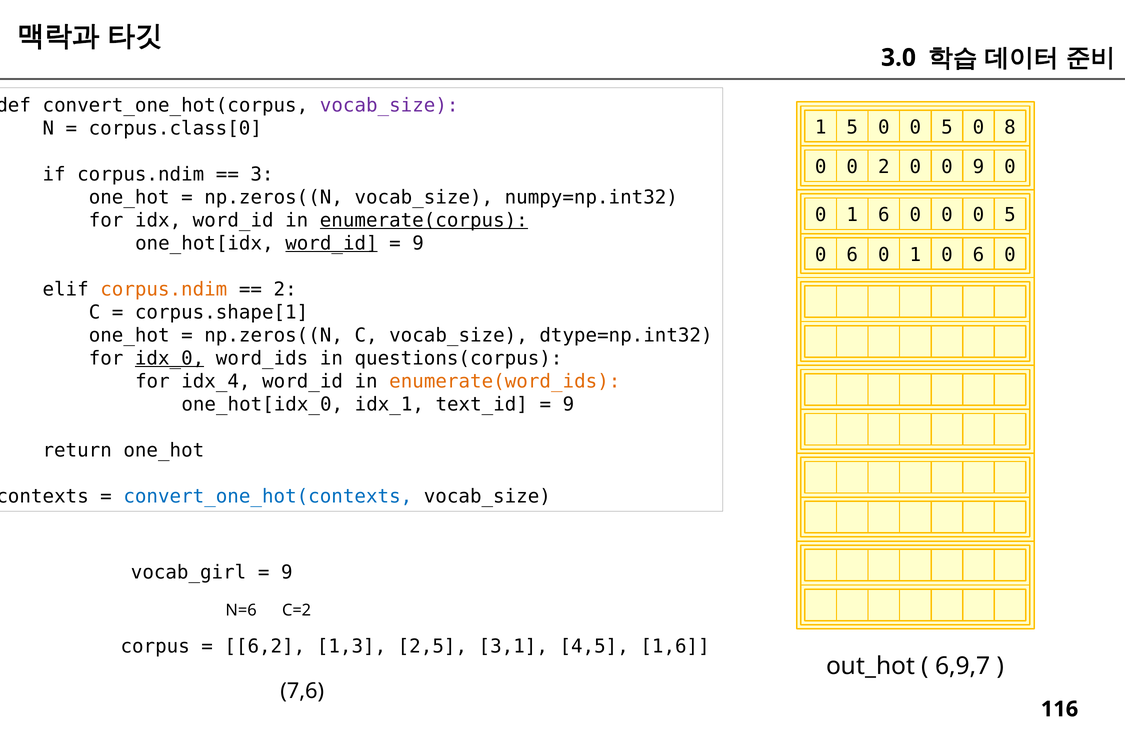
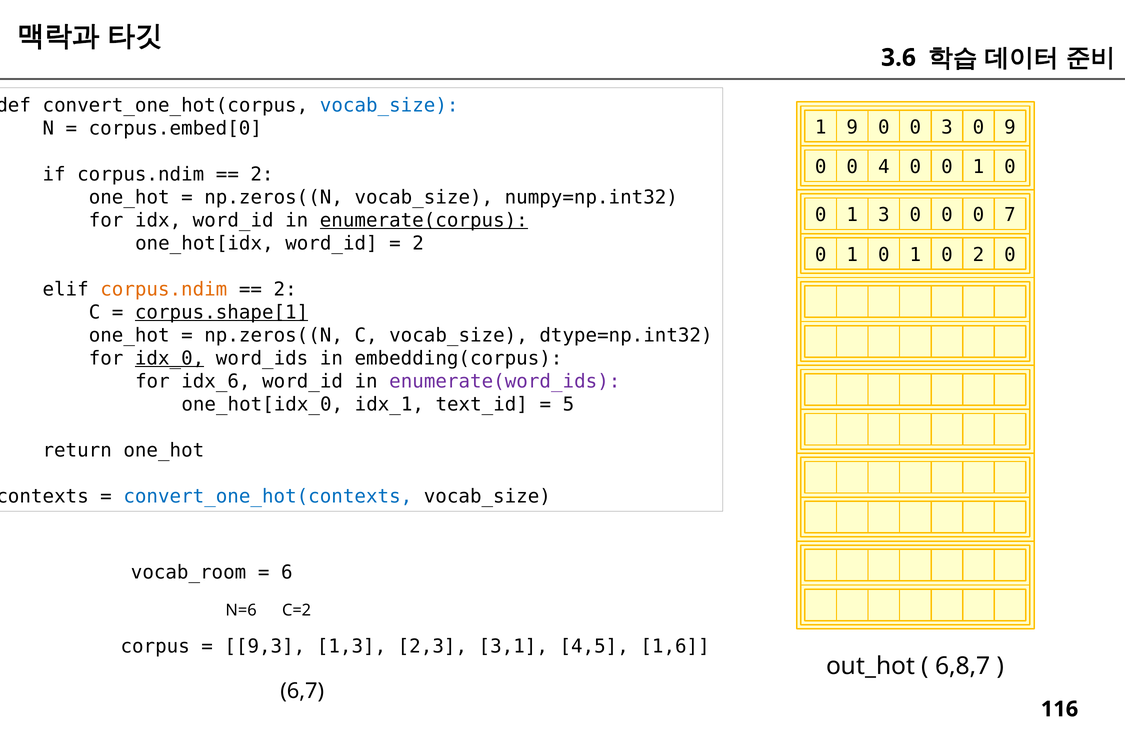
3.0: 3.0 -> 3.6 (898, 58)
vocab_size colour: purple -> blue (389, 105)
1 5: 5 -> 9 (852, 127)
5: 5 -> 3 (947, 127)
0 8: 8 -> 9 (1010, 127)
corpus.class[0: corpus.class[0 -> corpus.embed[0 (175, 128)
0 2: 2 -> 4 (884, 167)
9: 9 -> 1 (978, 167)
3: 3 -> 2 (262, 174)
1 6: 6 -> 3 (884, 215)
0 0 0 5: 5 -> 7 (1010, 215)
word_id underline: present -> none (331, 243)
9: 9 -> 2 (418, 243)
6: 6 -> 1 (852, 255)
1 0 6: 6 -> 2 (978, 255)
corpus.shape[1 underline: none -> present (222, 312)
questions(corpus: questions(corpus -> embedding(corpus (458, 358)
idx_4: idx_4 -> idx_6 (216, 381)
enumerate(word_ids colour: orange -> purple (505, 381)
9: 9 -> 5 (568, 404)
vocab_girl: vocab_girl -> vocab_room (189, 572)
9: 9 -> 6 (287, 572)
6,2: 6,2 -> 9,3 (265, 647)
2,5: 2,5 -> 2,3 (432, 647)
6,9,7: 6,9,7 -> 6,8,7 (963, 666)
7,6: 7,6 -> 6,7 (302, 691)
